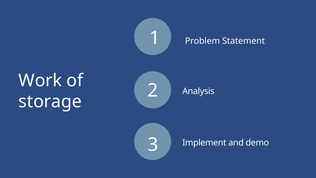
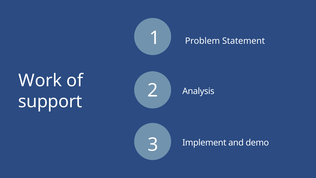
storage: storage -> support (50, 102)
